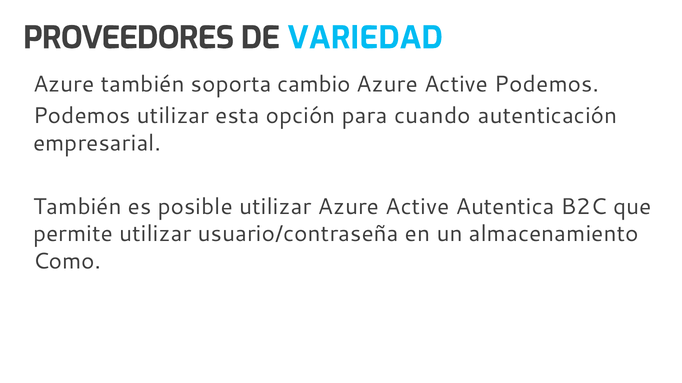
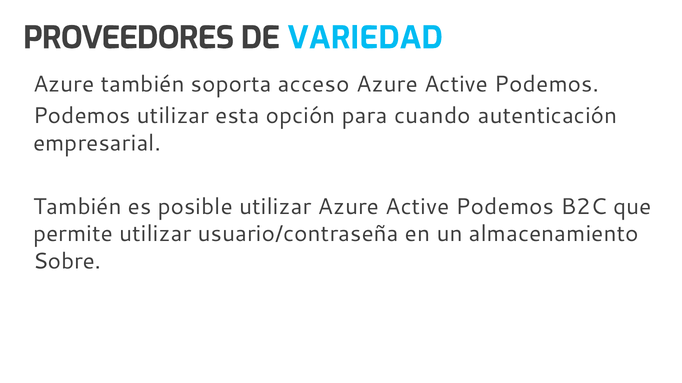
cambio: cambio -> acceso (314, 84)
utilizar Azure Active Autentica: Autentica -> Podemos (505, 207)
Como: Como -> Sobre (67, 262)
